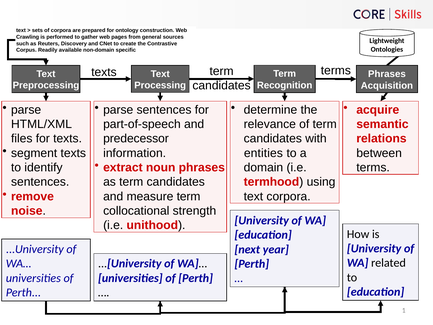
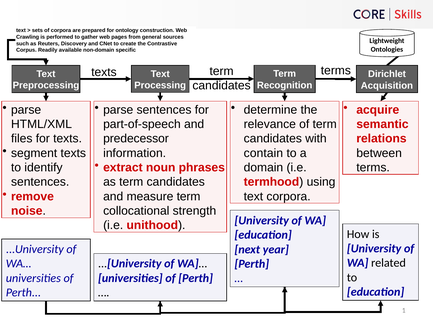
Phrases: Phrases -> Dirichlet (387, 74)
entities: entities -> contain (263, 153)
